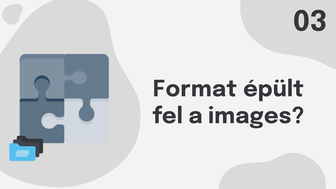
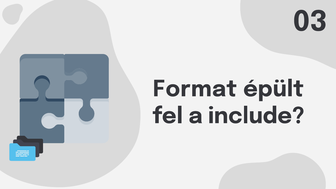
images: images -> include (256, 116)
